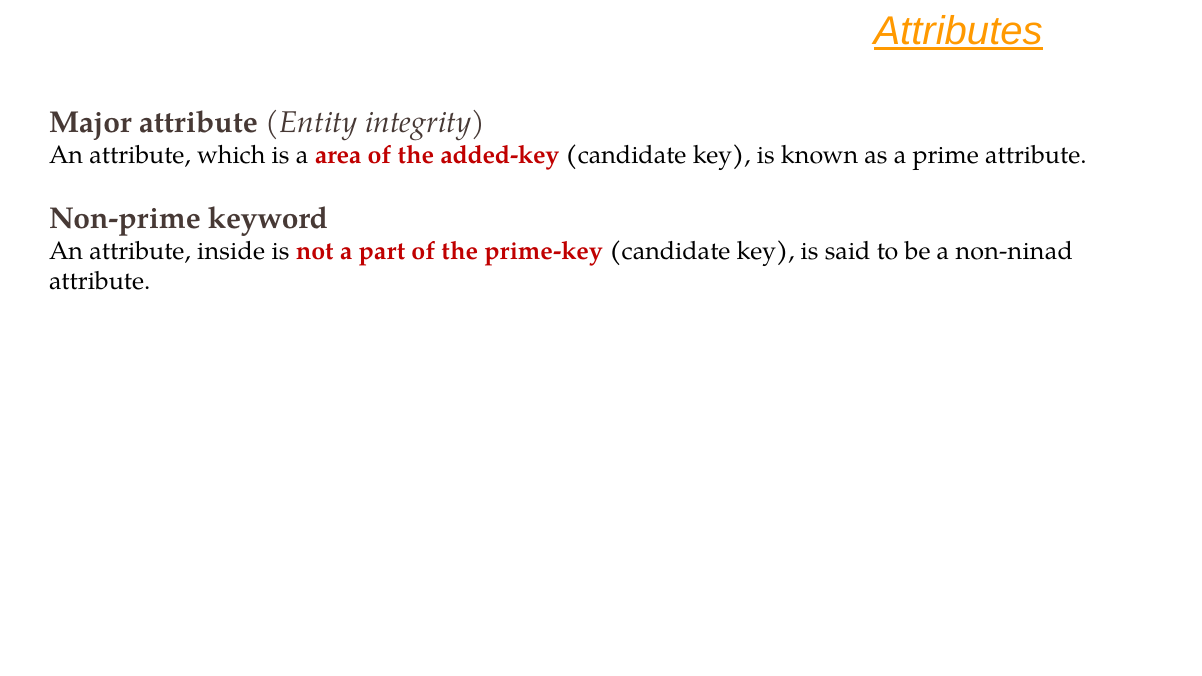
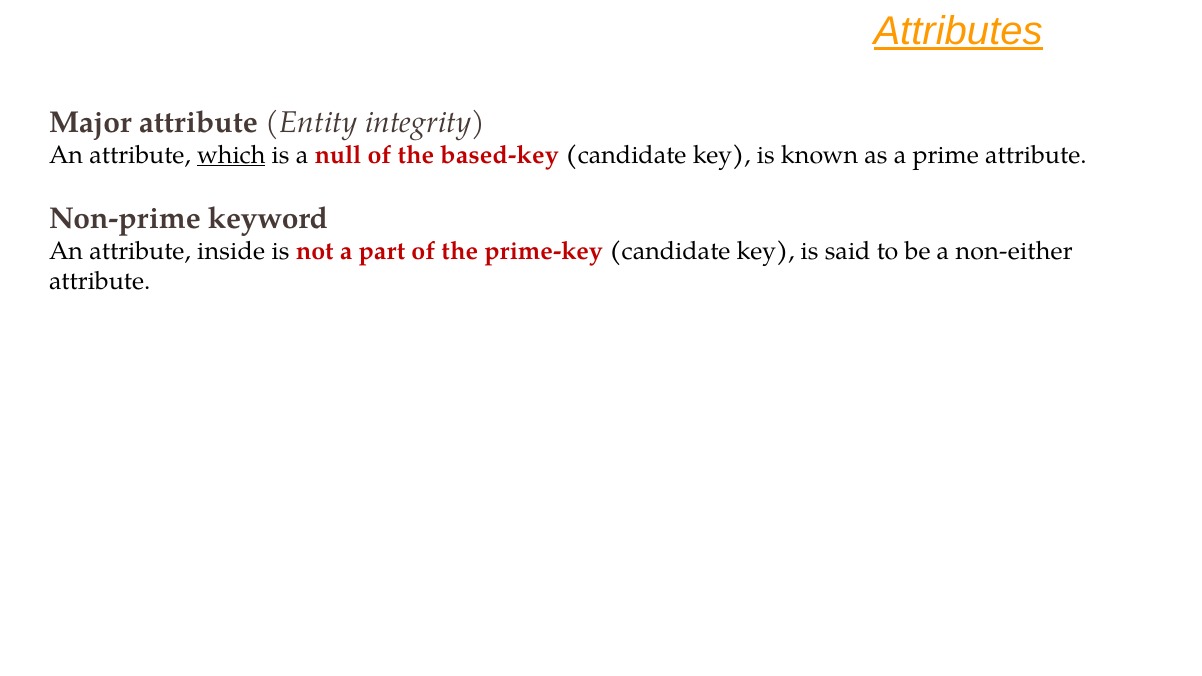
which underline: none -> present (231, 155)
area: area -> null (338, 155)
added-key: added-key -> based-key (500, 155)
non-ninad: non-ninad -> non-either (1014, 251)
